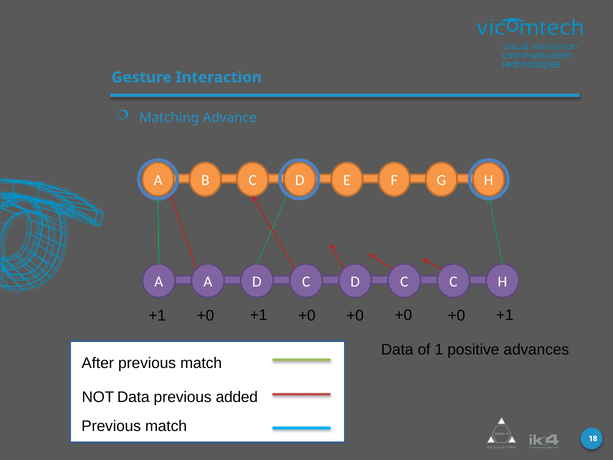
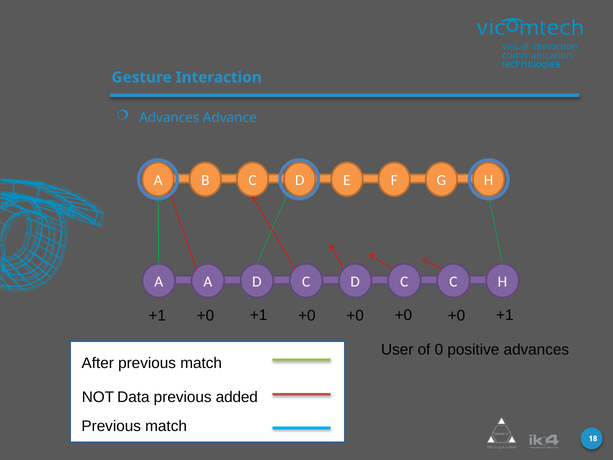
Matching: Matching -> Advances (169, 118)
Data: Data -> User (397, 349)
1: 1 -> 0 (439, 349)
